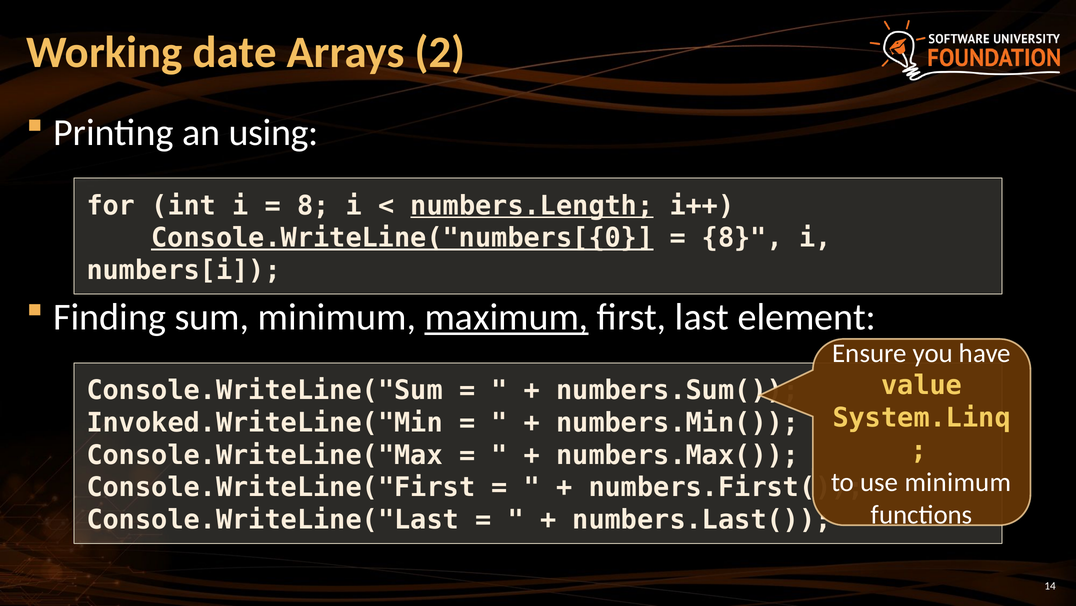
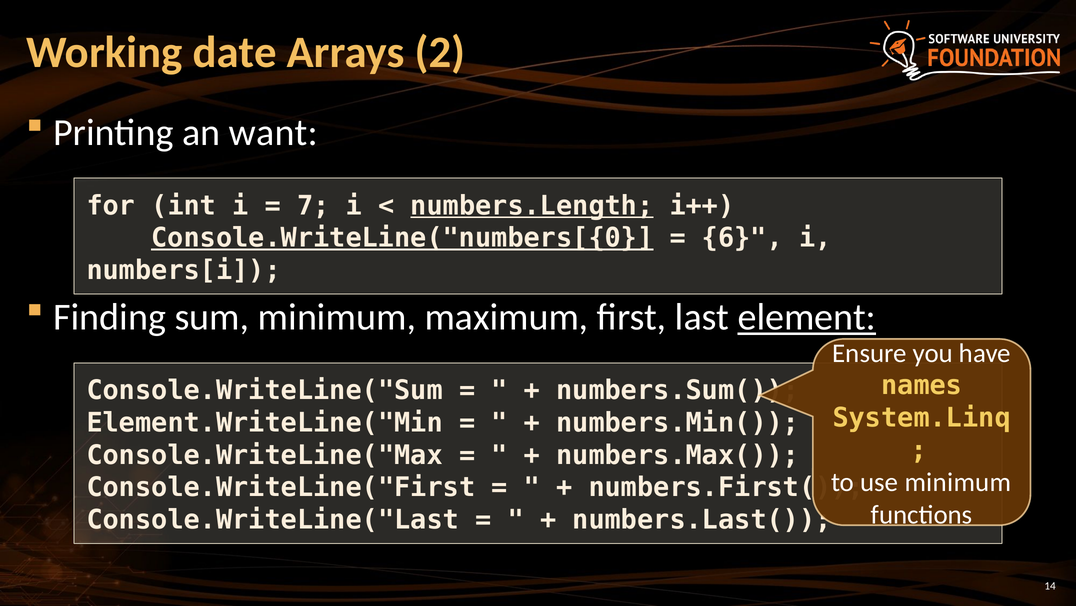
using: using -> want (273, 133)
8: 8 -> 7 (313, 205)
8: 8 -> 6 (742, 238)
maximum underline: present -> none (507, 317)
element underline: none -> present (807, 317)
value: value -> names (922, 385)
Invoked.WriteLine("Min: Invoked.WriteLine("Min -> Element.WriteLine("Min (265, 422)
